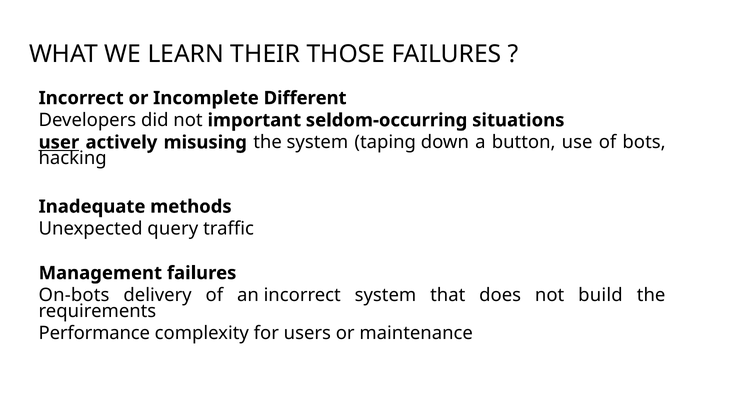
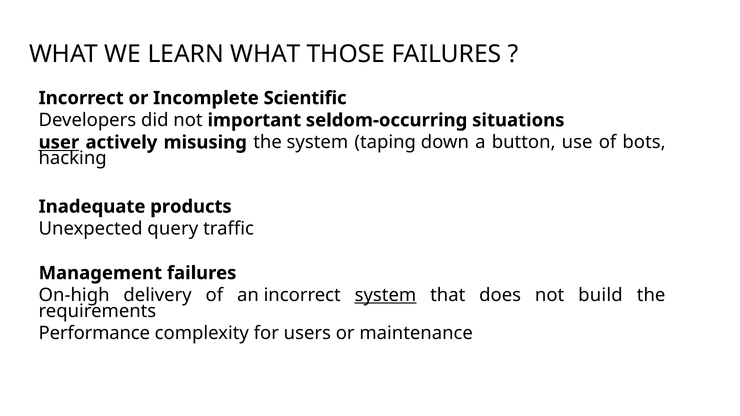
LEARN THEIR: THEIR -> WHAT (265, 54)
Different: Different -> Scientific (305, 98)
methods: methods -> products (191, 207)
On-bots: On-bots -> On-high (74, 295)
system underline: none -> present (385, 295)
